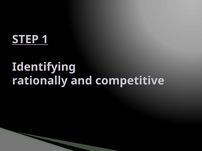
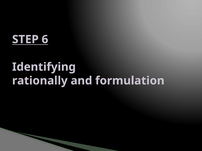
1: 1 -> 6 (45, 40)
competitive: competitive -> formulation (130, 81)
